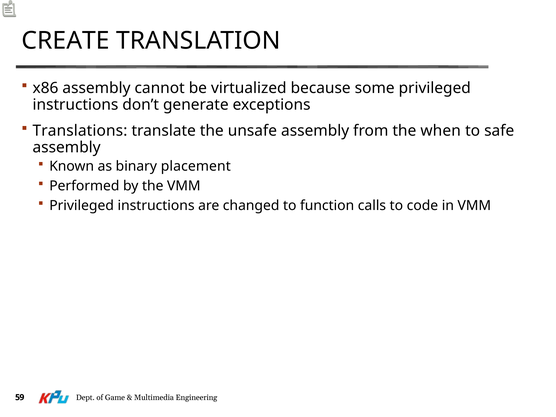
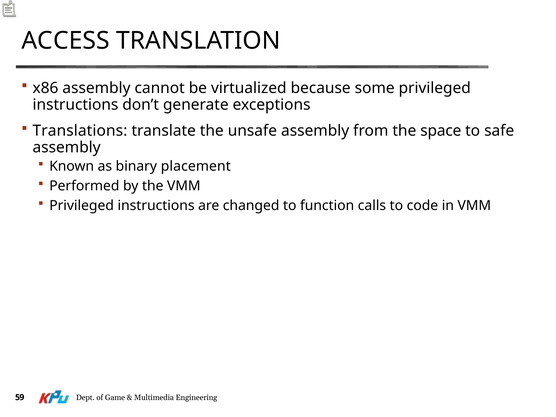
CREATE: CREATE -> ACCESS (66, 41)
when: when -> space (441, 131)
